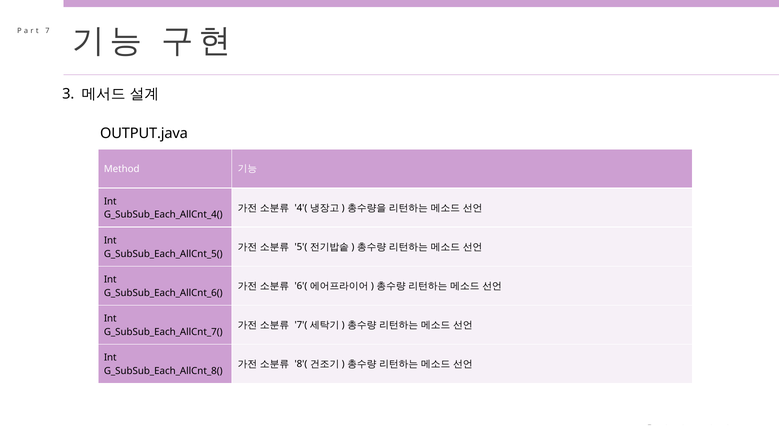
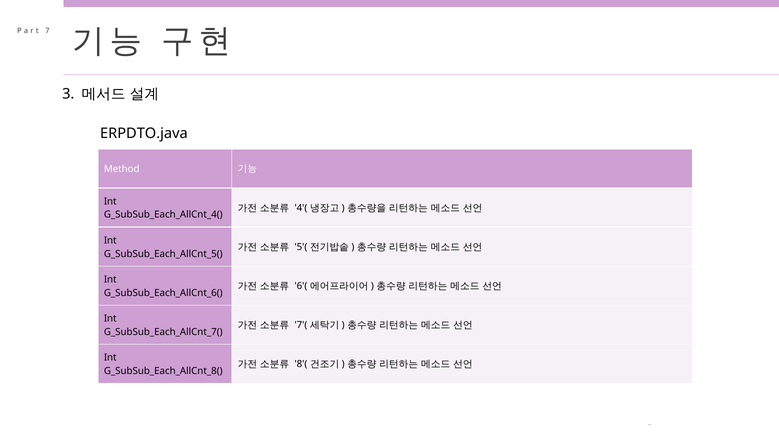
OUTPUT.java: OUTPUT.java -> ERPDTO.java (144, 134)
